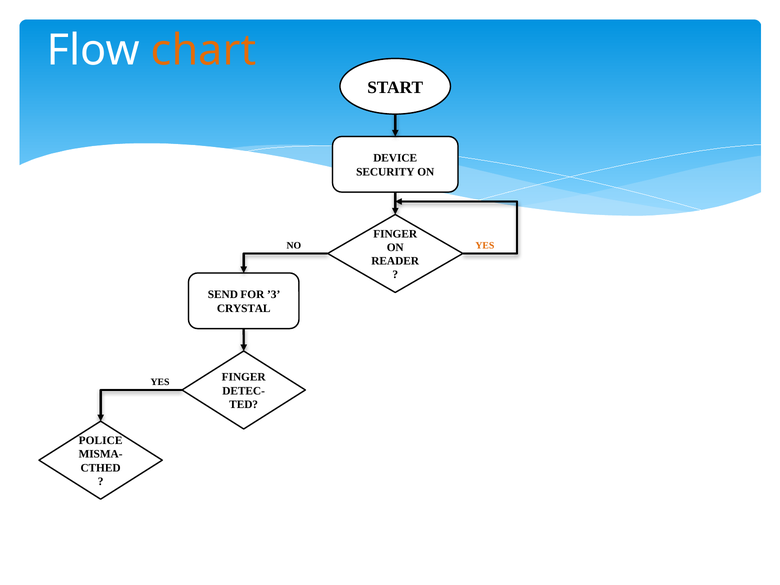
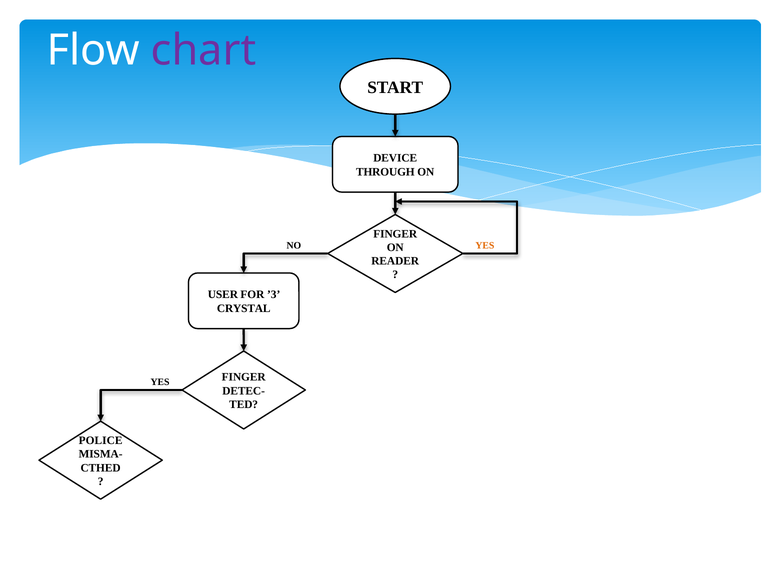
chart colour: orange -> purple (204, 50)
SECURITY: SECURITY -> THROUGH (385, 172)
SEND: SEND -> USER (223, 295)
